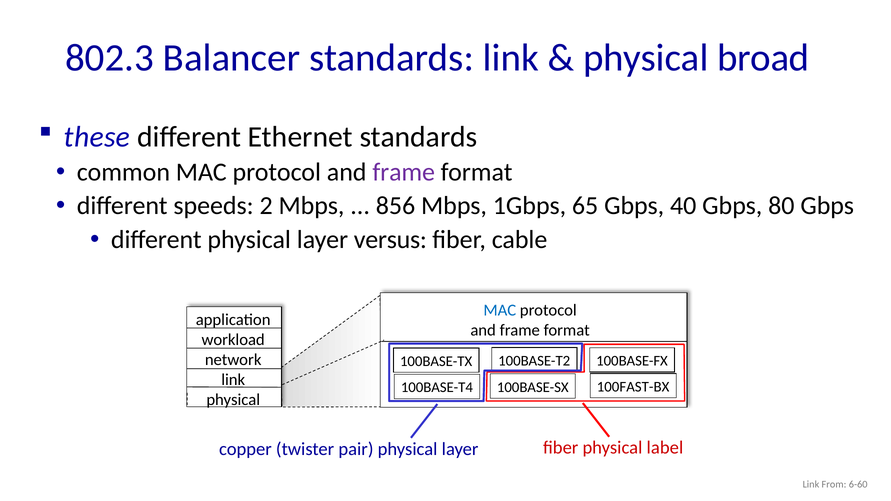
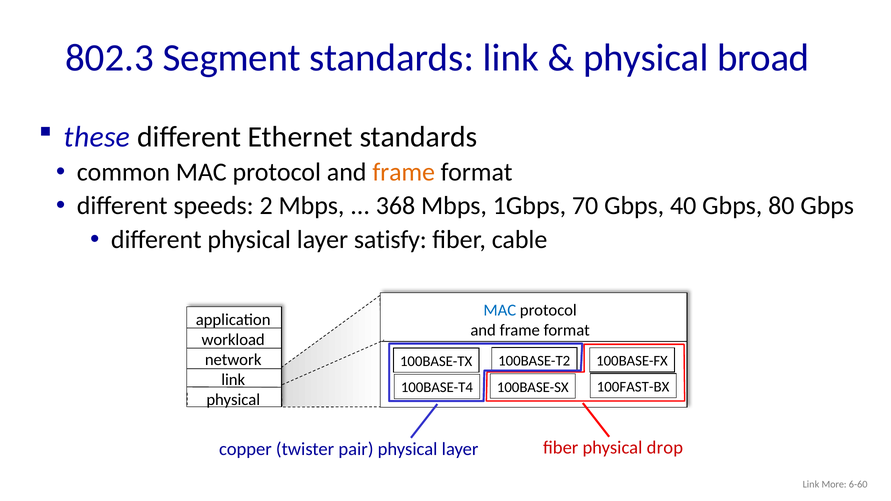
Balancer: Balancer -> Segment (232, 58)
frame colour: purple -> orange (404, 172)
856: 856 -> 368 (395, 206)
65: 65 -> 70 (585, 206)
versus: versus -> satisfy (390, 240)
label: label -> drop (665, 448)
From: From -> More (834, 485)
